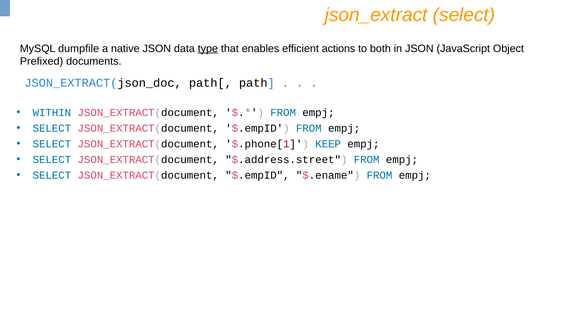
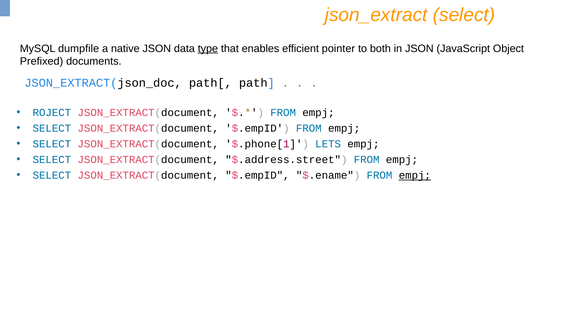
actions: actions -> pointer (338, 49)
WITHIN: WITHIN -> ROJECT (52, 113)
KEEP: KEEP -> LETS (328, 144)
empj underline: none -> present (415, 175)
